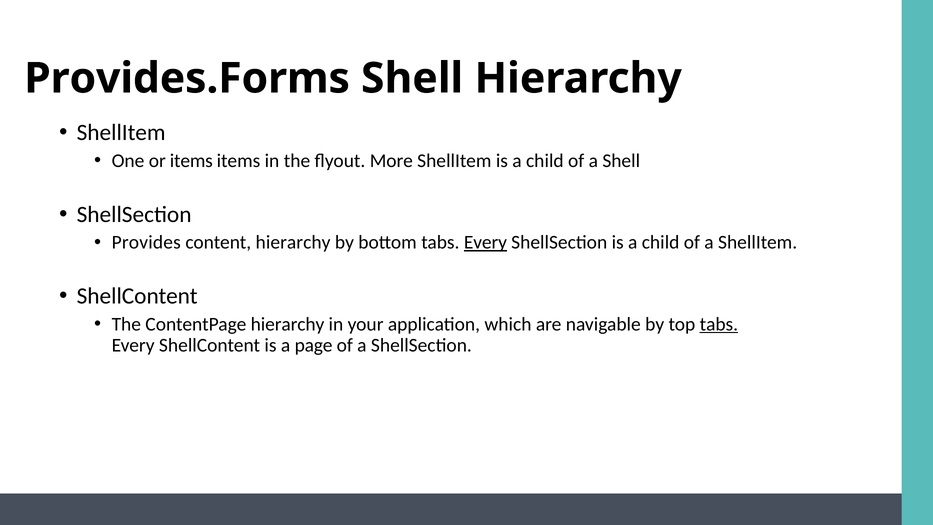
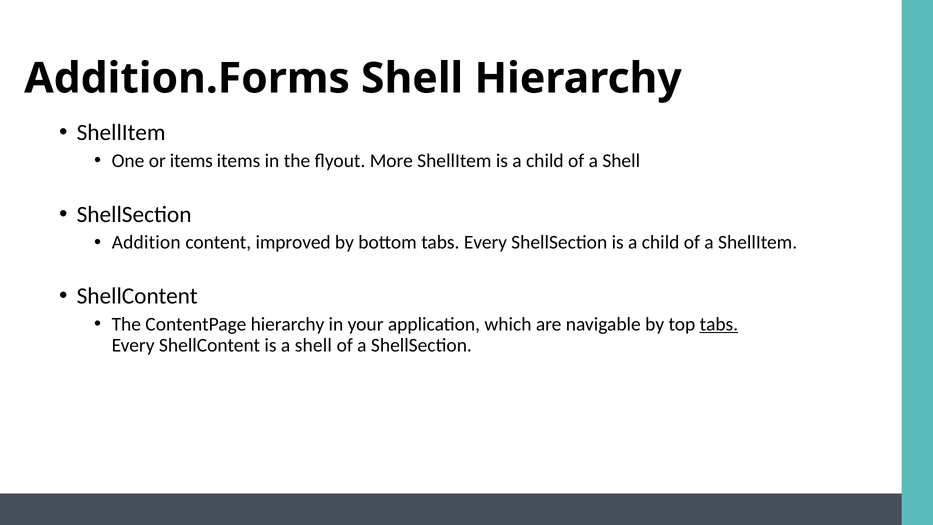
Provides.Forms: Provides.Forms -> Addition.Forms (187, 78)
Provides: Provides -> Addition (146, 242)
content hierarchy: hierarchy -> improved (293, 242)
Every underline: present -> none (485, 242)
is a page: page -> shell (313, 345)
